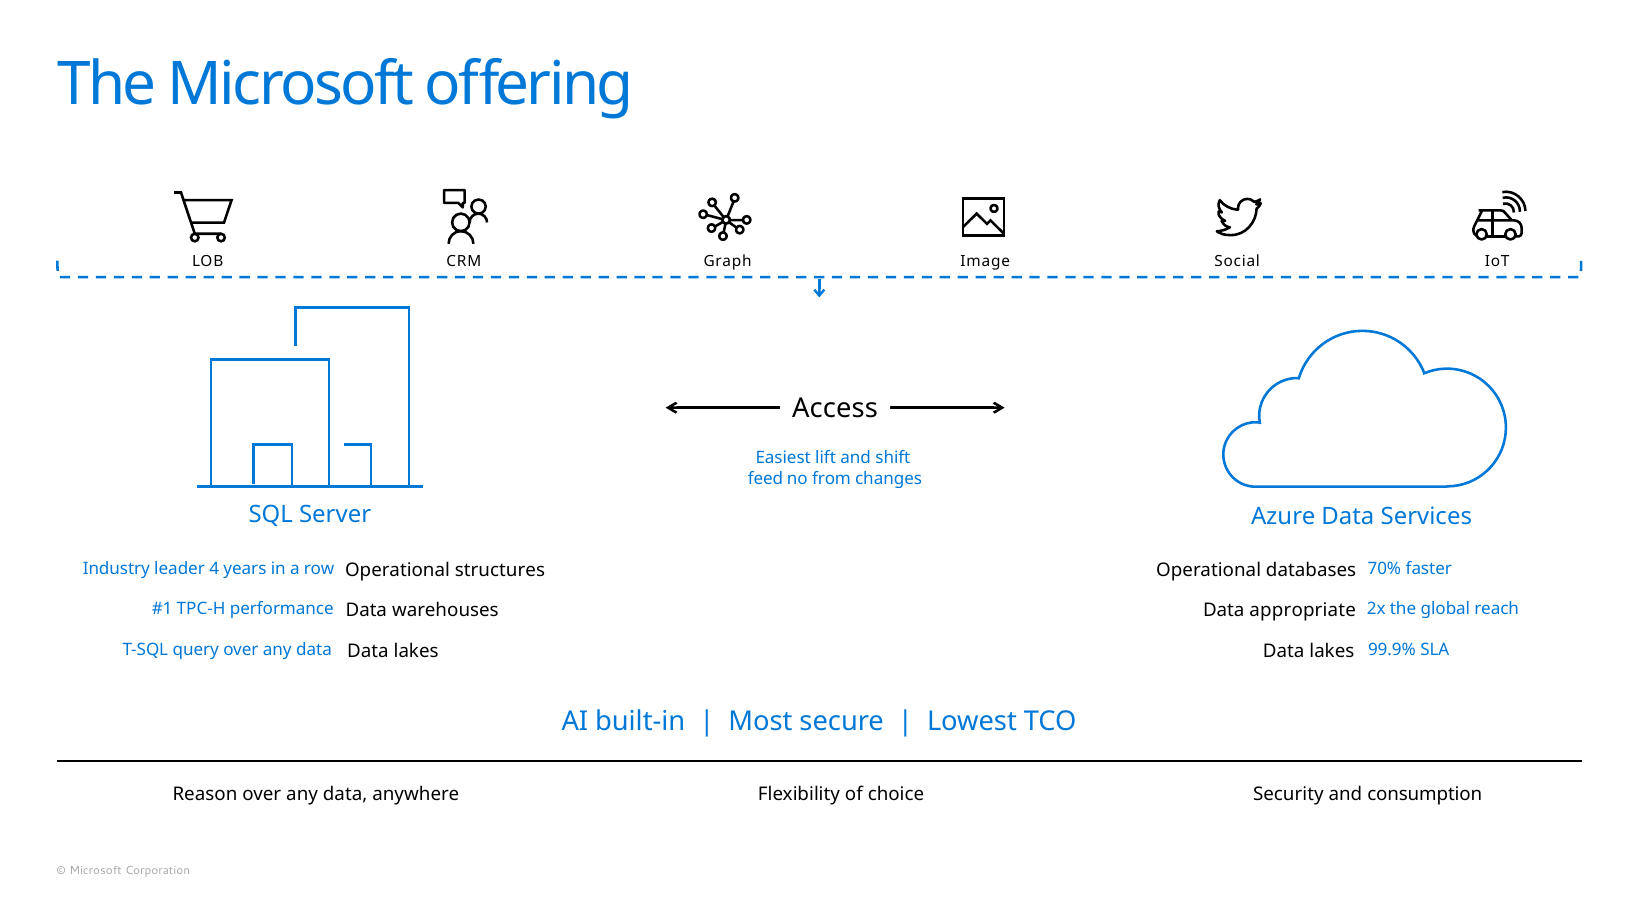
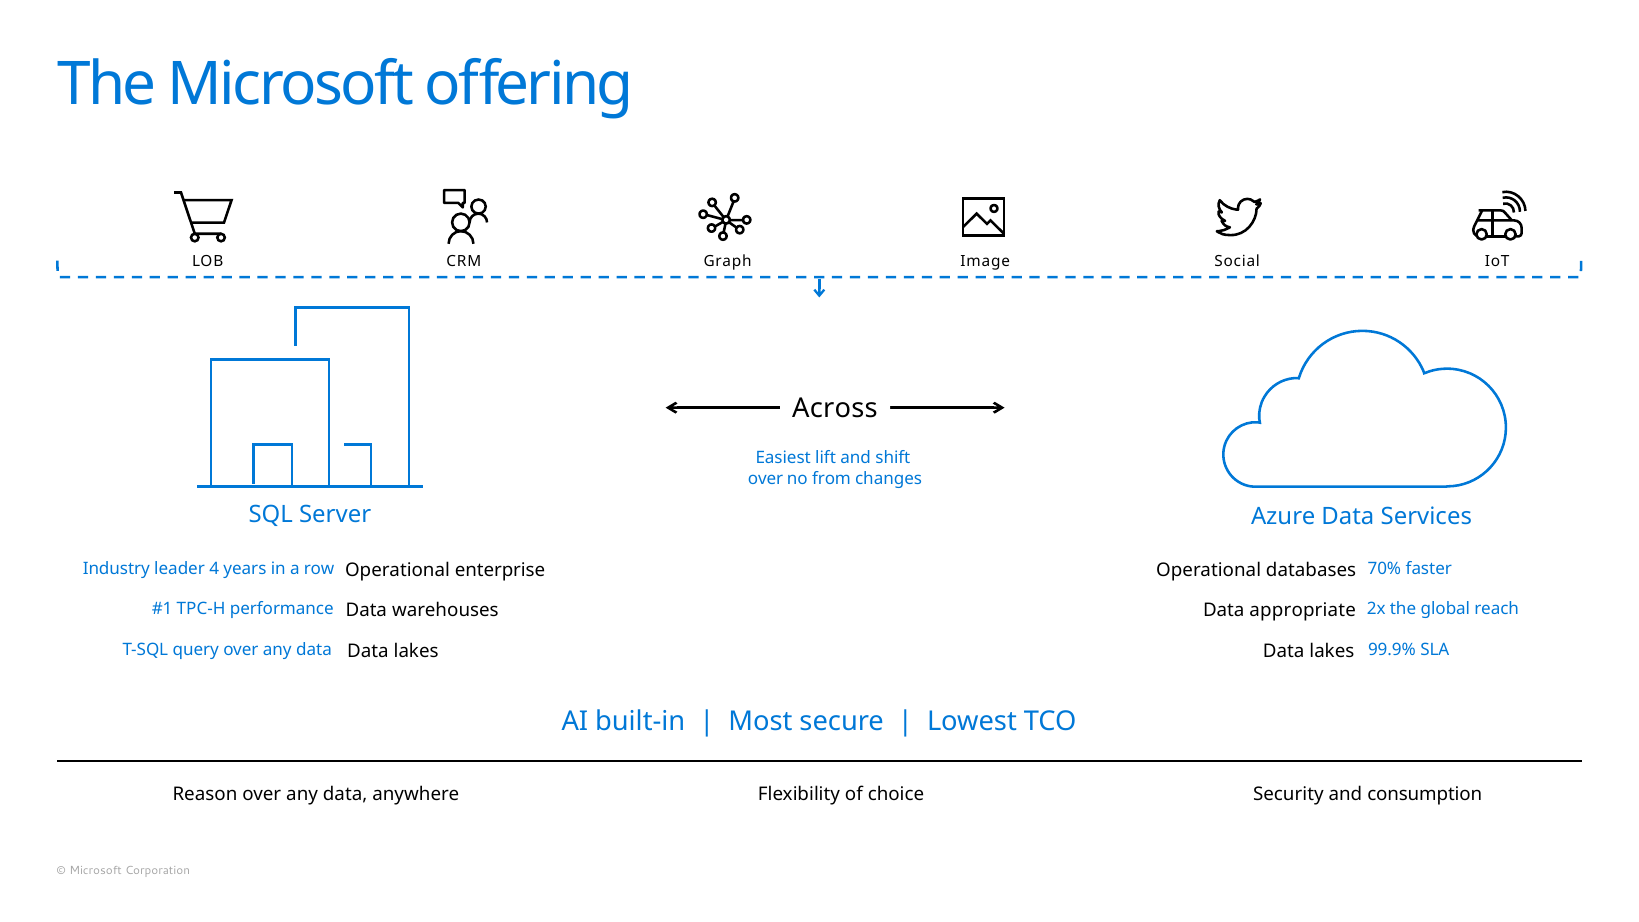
Access: Access -> Across (835, 409)
feed: feed -> over (765, 479)
structures: structures -> enterprise (500, 570)
